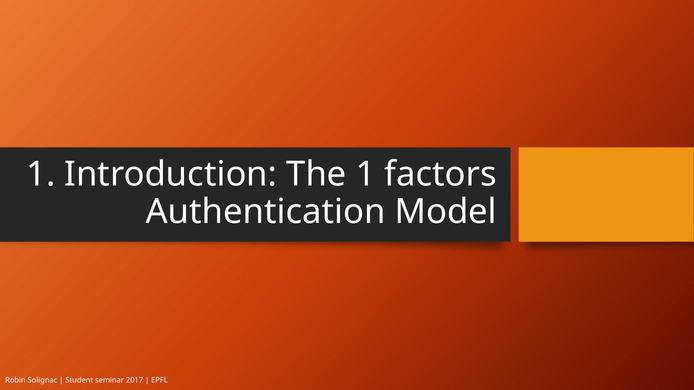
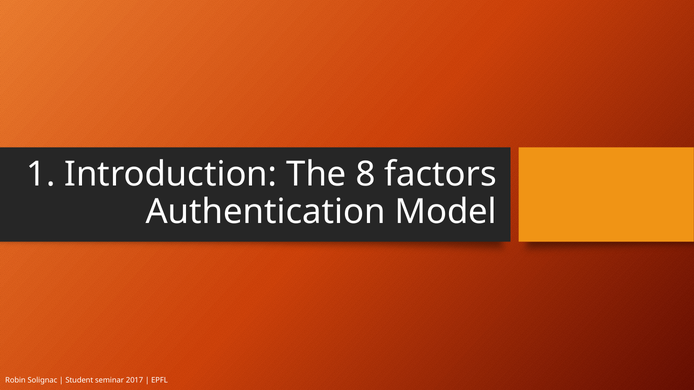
The 1: 1 -> 8 (365, 175)
